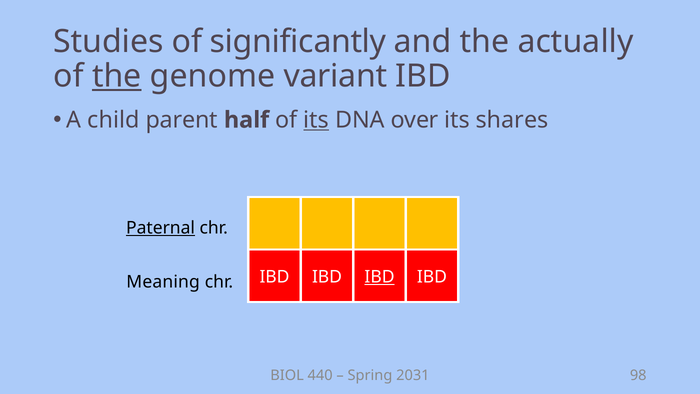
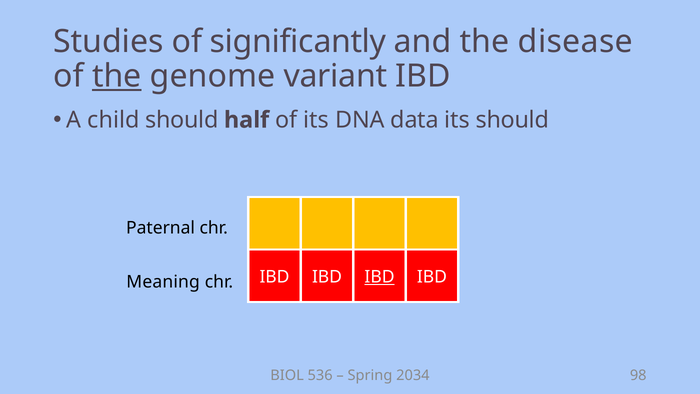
actually: actually -> disease (575, 41)
child parent: parent -> should (182, 120)
its underline: present -> none (316, 120)
over: over -> data (415, 120)
its shares: shares -> should (512, 120)
Paternal underline: present -> none (161, 228)
440: 440 -> 536 (320, 375)
2031: 2031 -> 2034 (413, 375)
